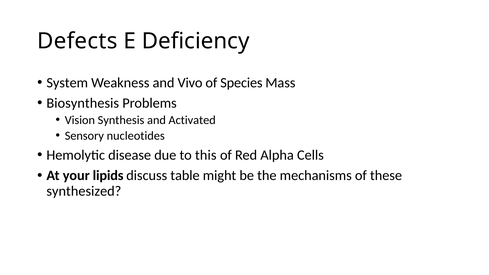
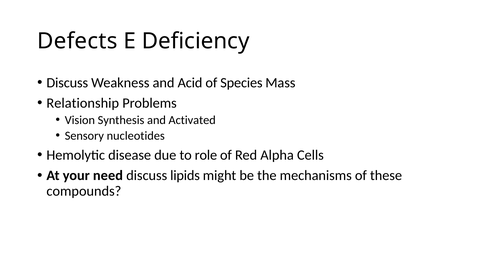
System: System -> Discuss (67, 83)
Vivo: Vivo -> Acid (190, 83)
Biosynthesis: Biosynthesis -> Relationship (83, 103)
this: this -> role (206, 155)
lipids: lipids -> need (108, 176)
table: table -> lipids (185, 176)
synthesized: synthesized -> compounds (84, 191)
